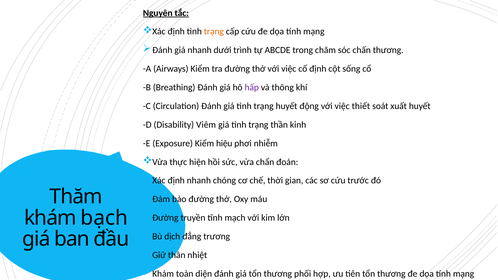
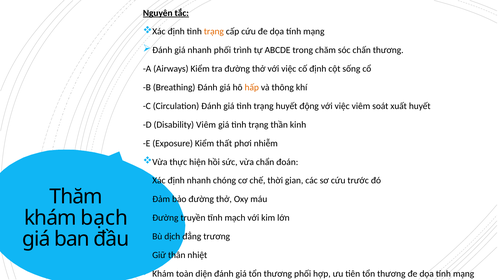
nhanh dưới: dưới -> phối (222, 50)
hấp colour: purple -> orange (252, 87)
việc thiết: thiết -> viêm (361, 106)
hiệu: hiệu -> thất (224, 143)
